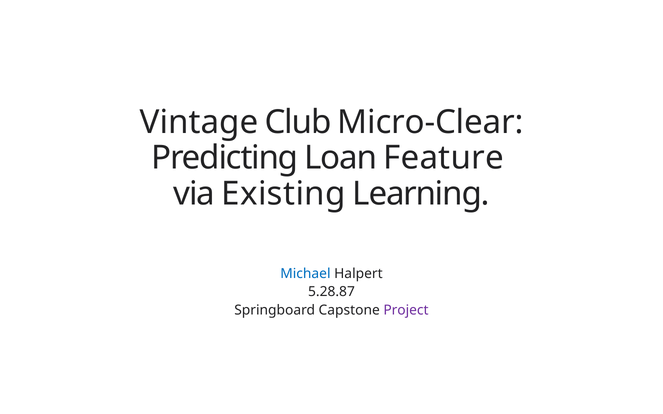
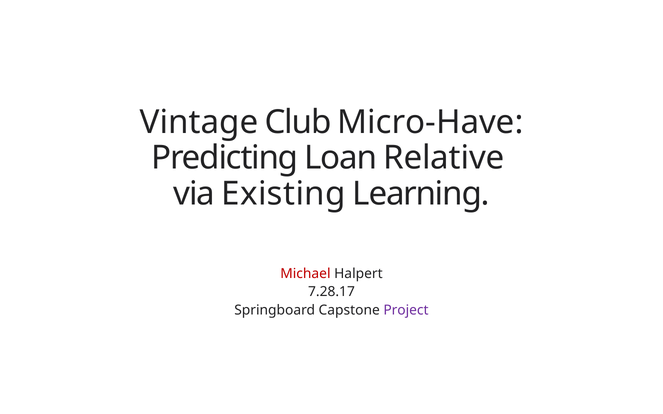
Micro-Clear: Micro-Clear -> Micro-Have (430, 122)
Feature: Feature -> Relative (444, 158)
Michael colour: blue -> red (305, 274)
5.28.87: 5.28.87 -> 7.28.17 (331, 292)
